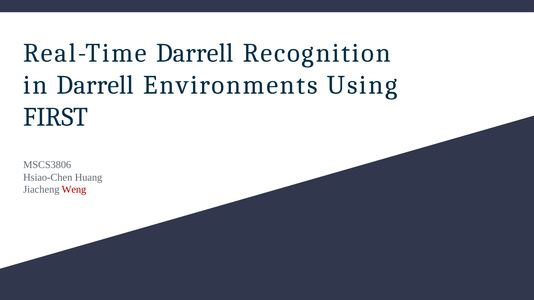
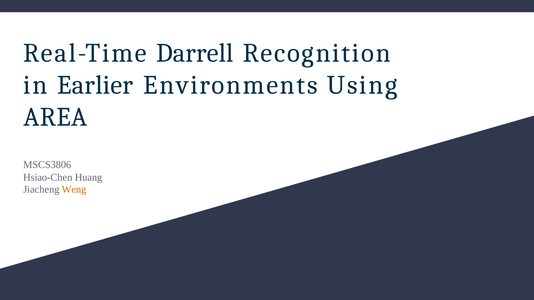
in Darrell: Darrell -> Earlier (95, 85)
FIRST: FIRST -> AREA (55, 117)
Weng colour: red -> orange (74, 190)
